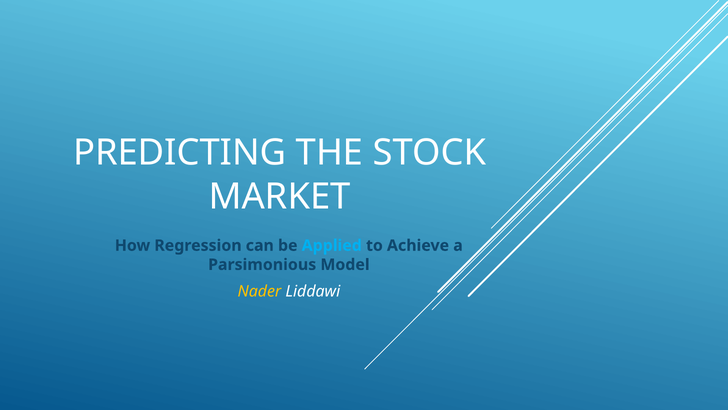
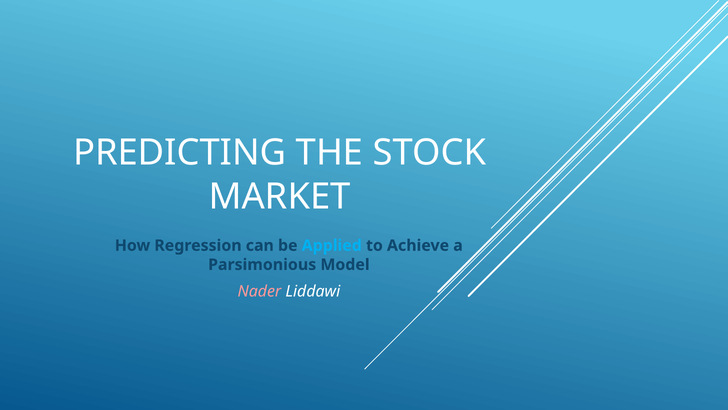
Nader colour: yellow -> pink (259, 291)
